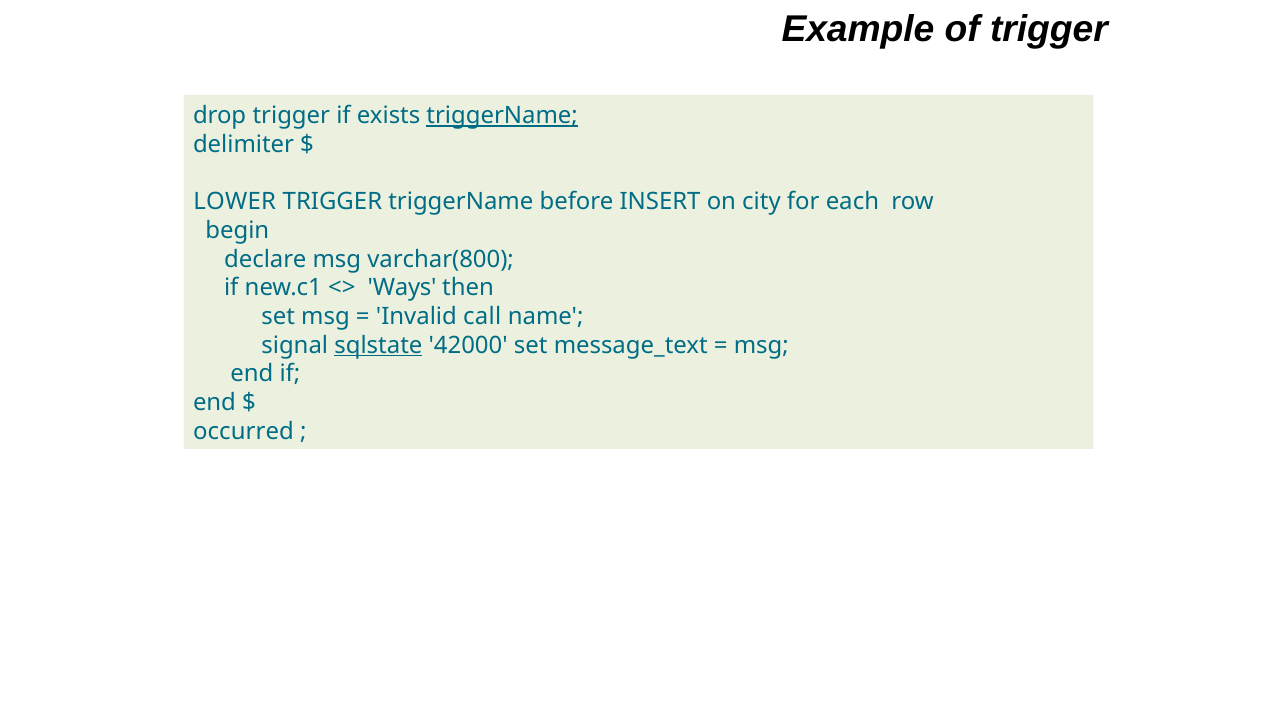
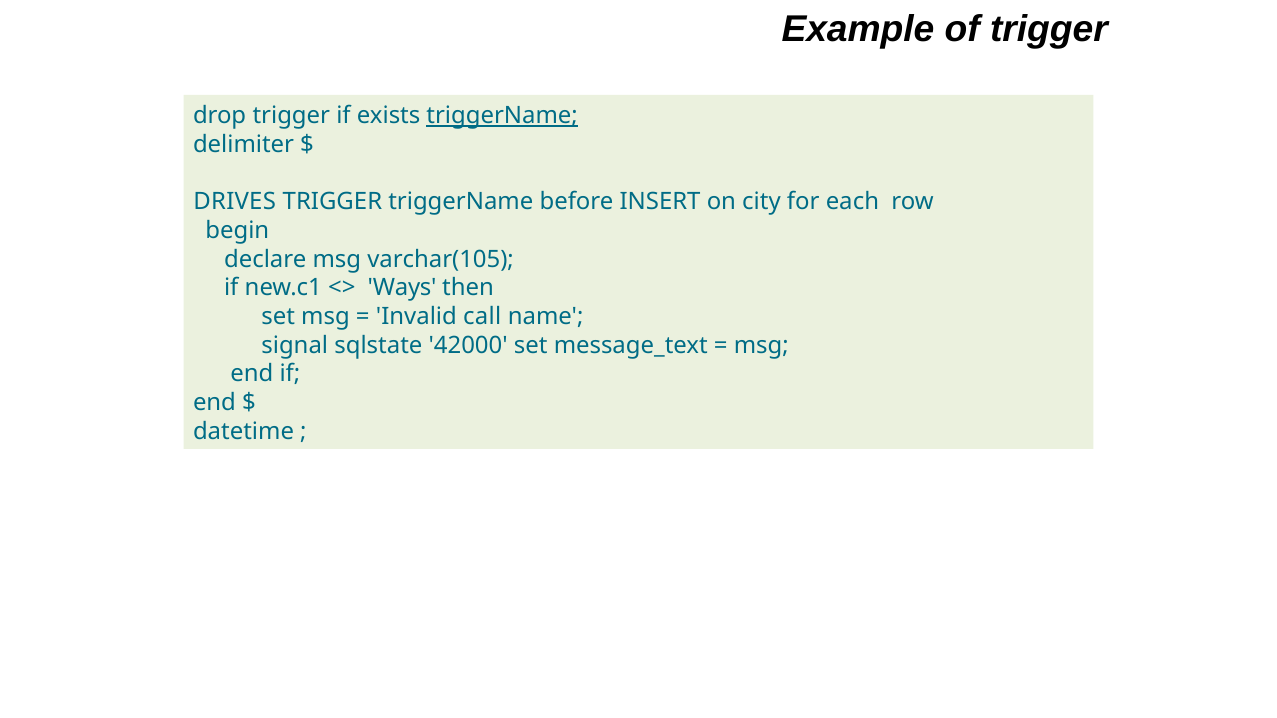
LOWER: LOWER -> DRIVES (235, 202)
varchar(800: varchar(800 -> varchar(105 (441, 259)
sqlstate underline: present -> none (378, 346)
occurred: occurred -> datetime (244, 432)
